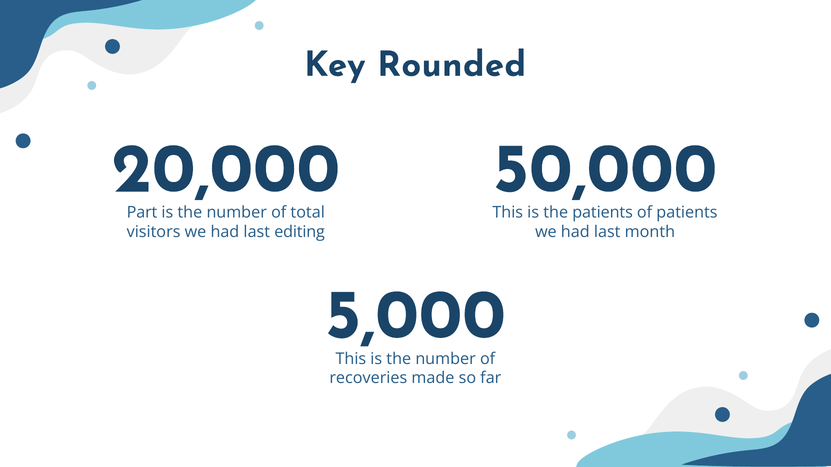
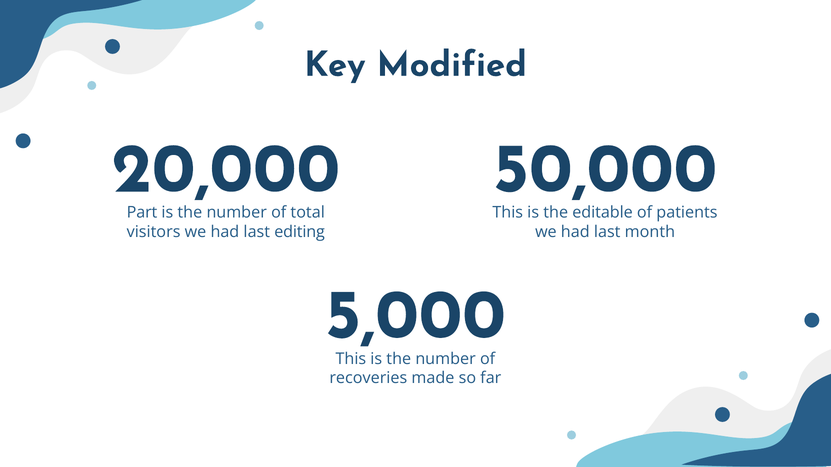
Rounded: Rounded -> Modified (452, 65)
the patients: patients -> editable (603, 213)
